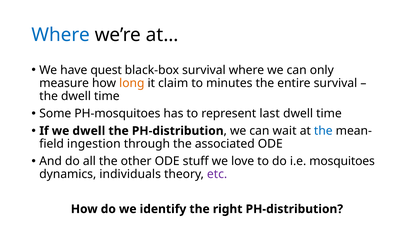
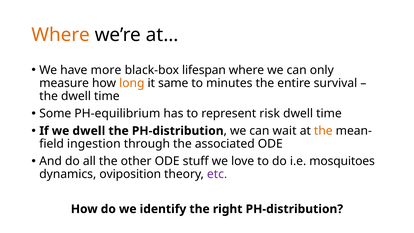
Where colour: blue -> orange (61, 35)
quest: quest -> more (106, 70)
black-box survival: survival -> lifespan (204, 70)
claim: claim -> same (173, 83)
PH-mosquitoes: PH-mosquitoes -> PH-equilibrium (117, 113)
last: last -> risk (270, 113)
the colour: blue -> orange (323, 131)
individuals: individuals -> oviposition (130, 174)
